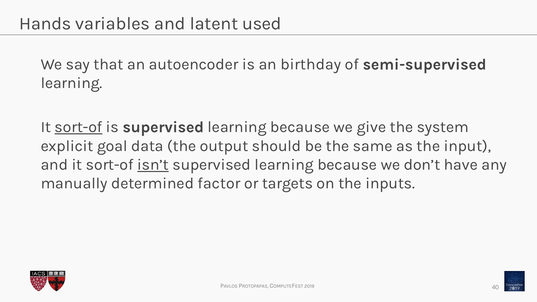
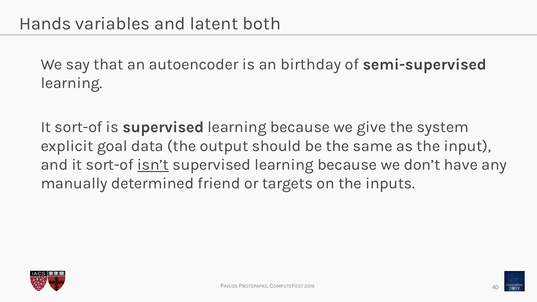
used: used -> both (262, 24)
sort-of underline: present -> none (78, 127)
factor: factor -> friend (219, 183)
